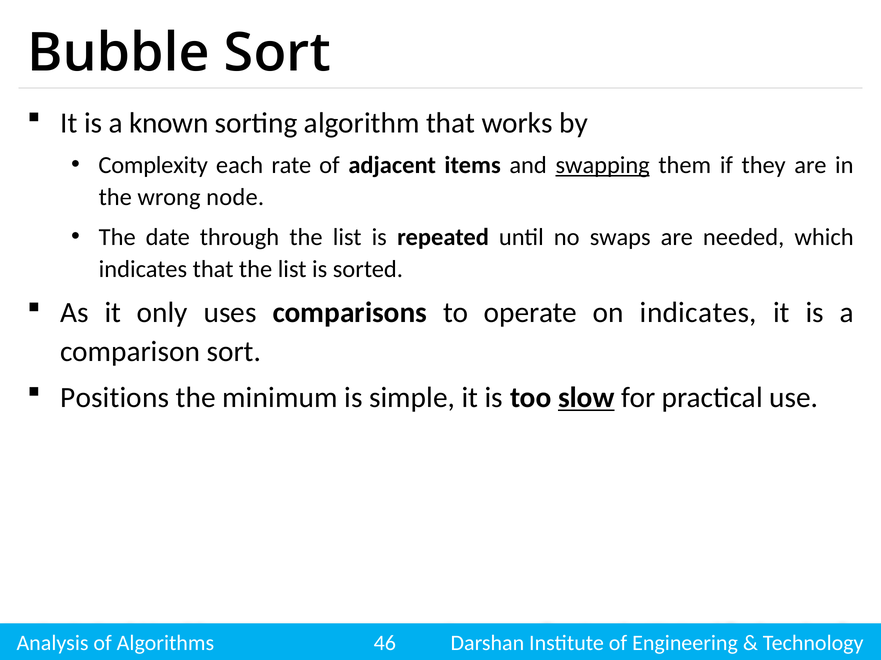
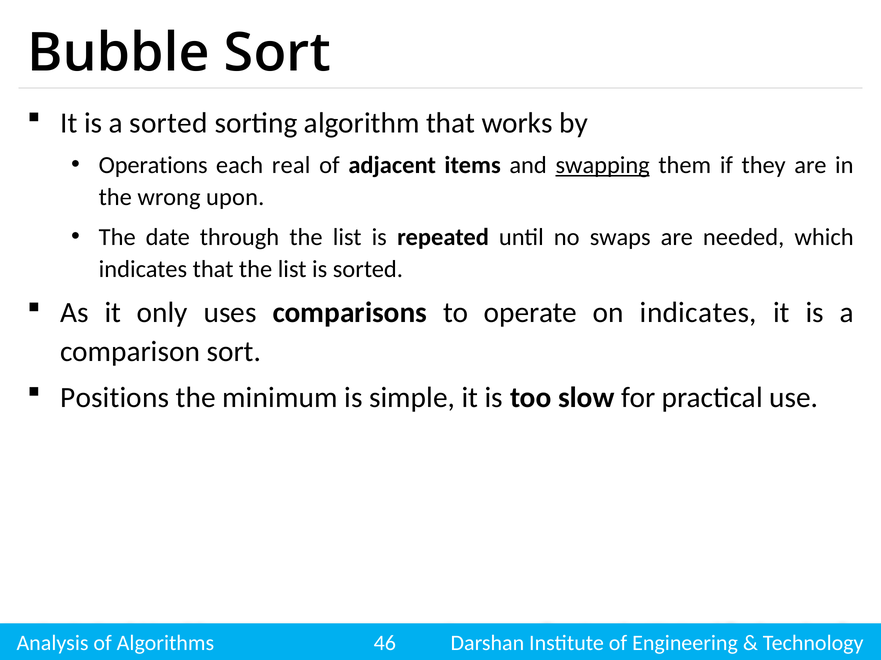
a known: known -> sorted (169, 123)
Complexity: Complexity -> Operations (153, 165)
rate: rate -> real (291, 165)
node: node -> upon (235, 198)
slow underline: present -> none (586, 398)
